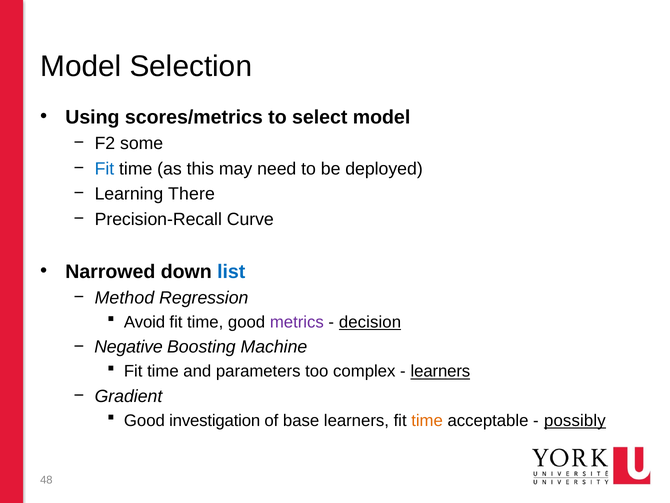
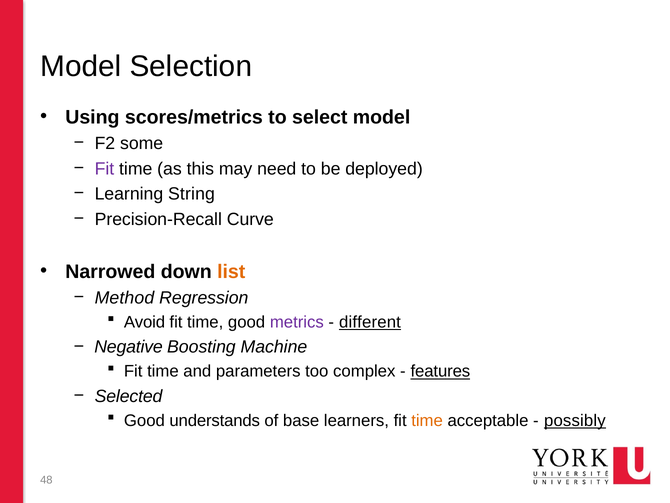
Fit colour: blue -> purple (104, 169)
There: There -> String (192, 194)
list colour: blue -> orange (231, 271)
decision: decision -> different (370, 322)
learners: learners -> features (440, 371)
Gradient: Gradient -> Selected (129, 396)
investigation: investigation -> understands (215, 420)
